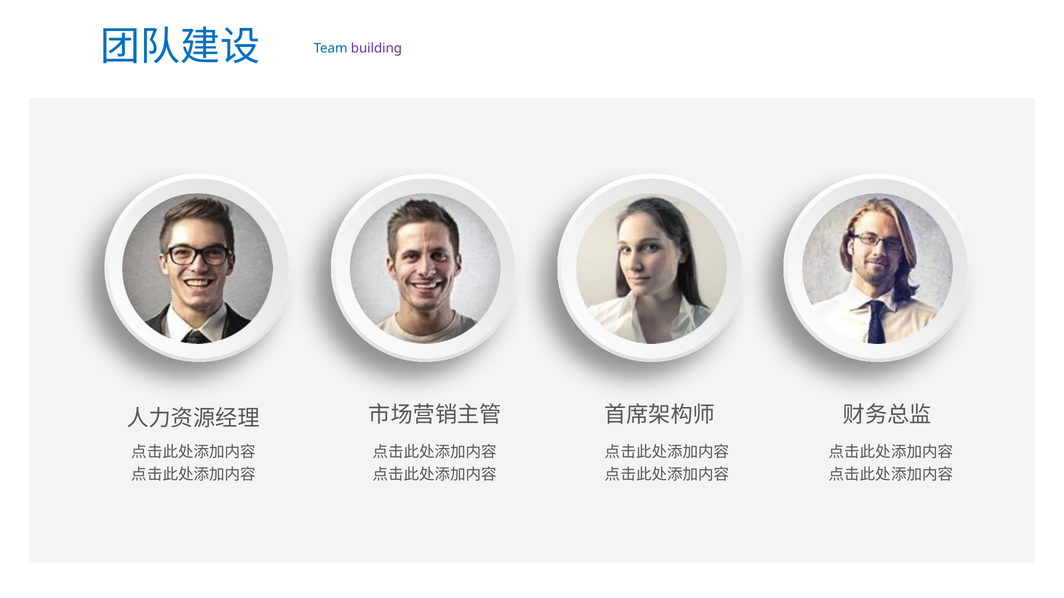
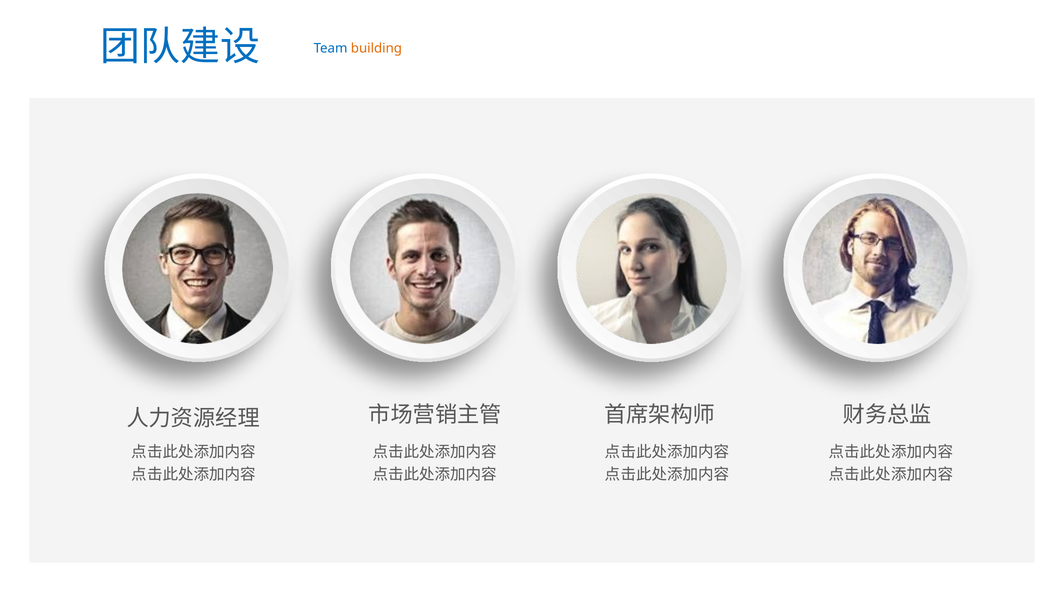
building colour: purple -> orange (376, 48)
